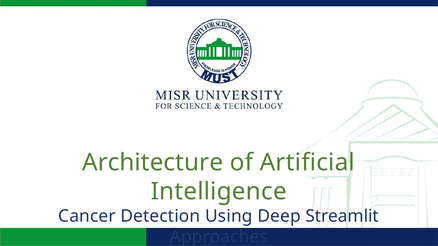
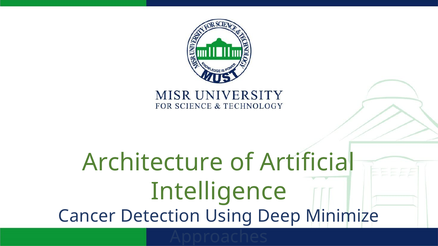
Streamlit: Streamlit -> Minimize (342, 216)
